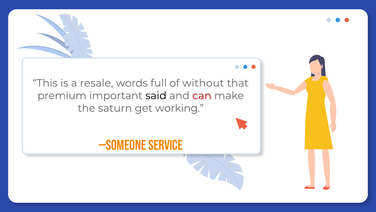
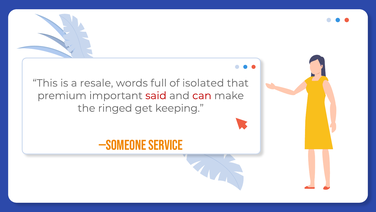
without: without -> isolated (203, 83)
said colour: black -> red (156, 95)
saturn: saturn -> ringed (115, 108)
working: working -> keeping (179, 108)
